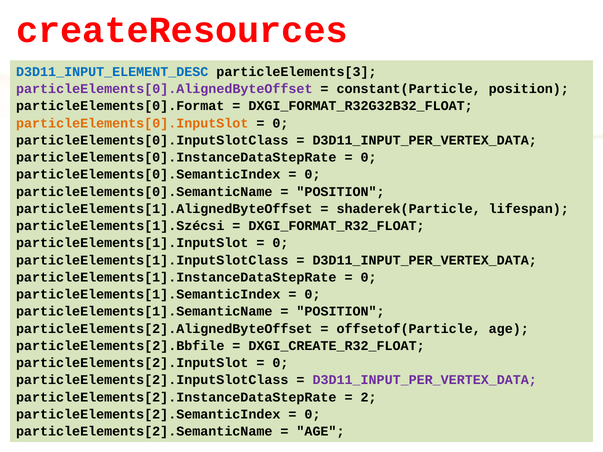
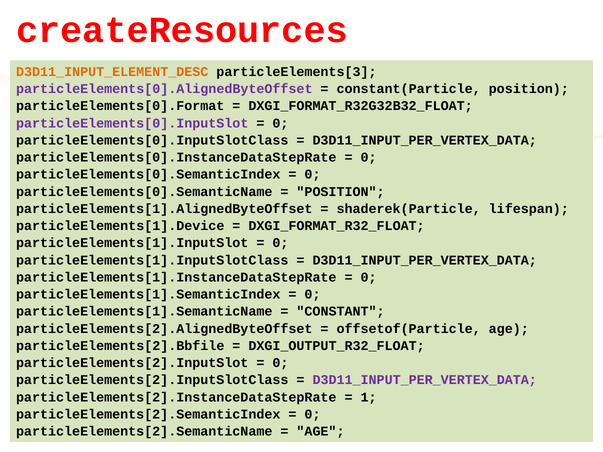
D3D11_INPUT_ELEMENT_DESC colour: blue -> orange (112, 72)
particleElements[0].InputSlot colour: orange -> purple (132, 123)
particleElements[1].Szécsi: particleElements[1].Szécsi -> particleElements[1].Device (120, 226)
POSITION: POSITION -> CONSTANT (341, 312)
DXGI_CREATE_R32_FLOAT: DXGI_CREATE_R32_FLOAT -> DXGI_OUTPUT_R32_FLOAT (337, 346)
2: 2 -> 1 (369, 397)
